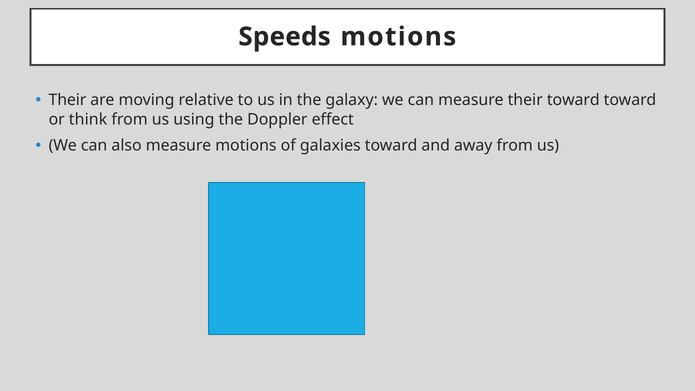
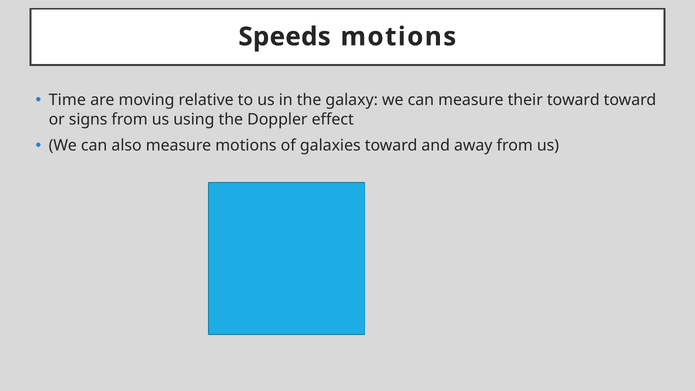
Their: Their -> Time (67, 100)
think: think -> signs (88, 119)
